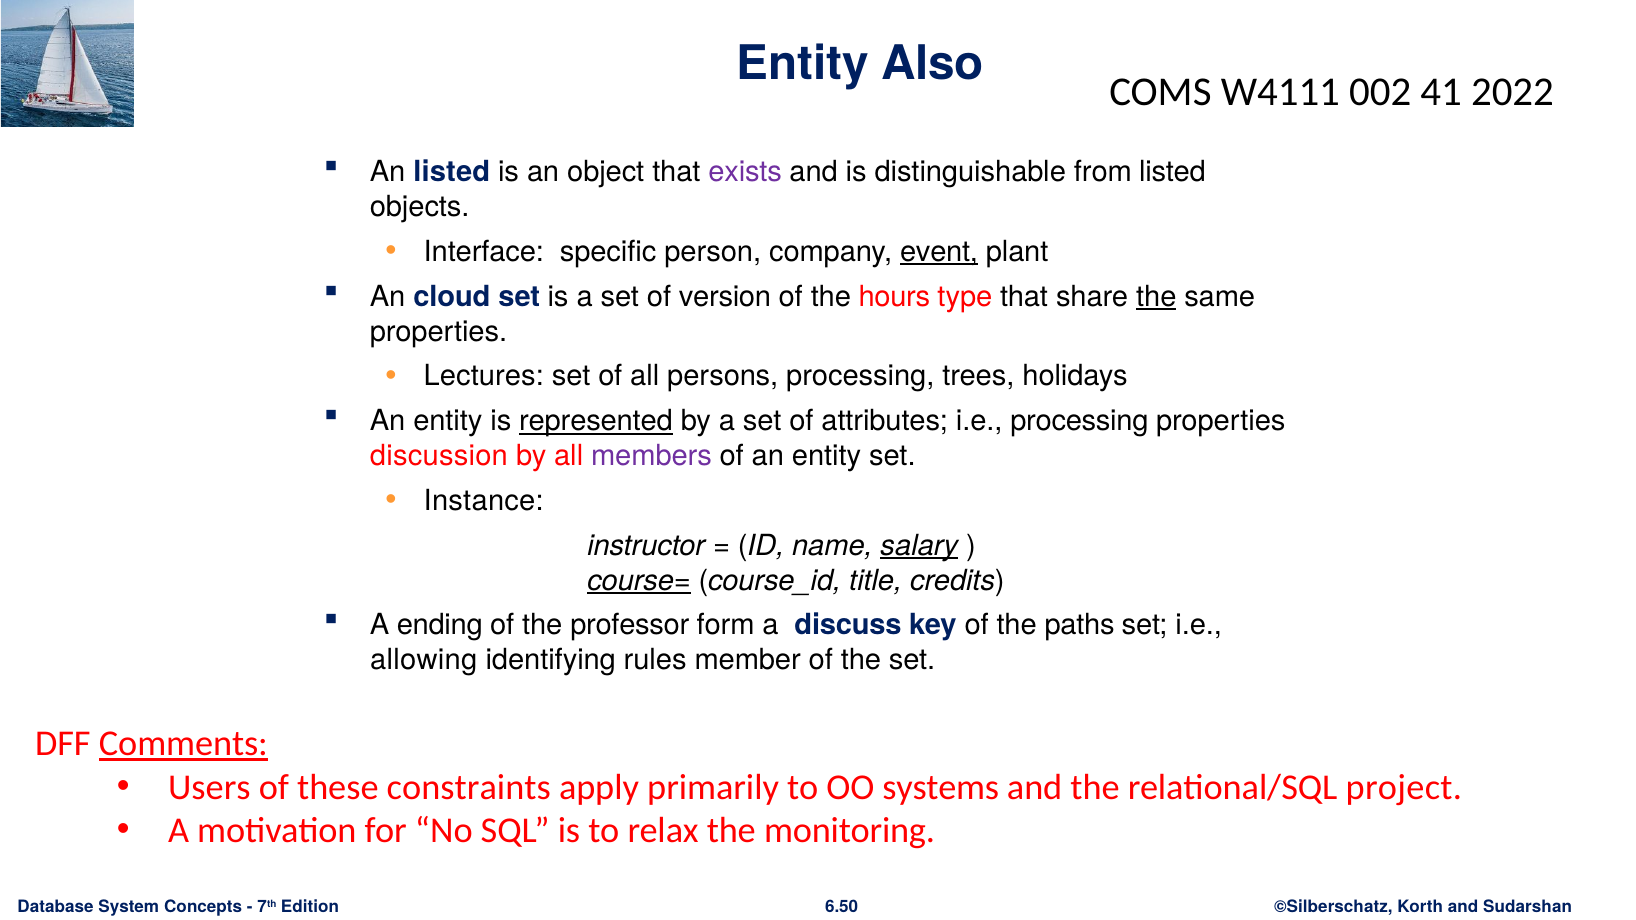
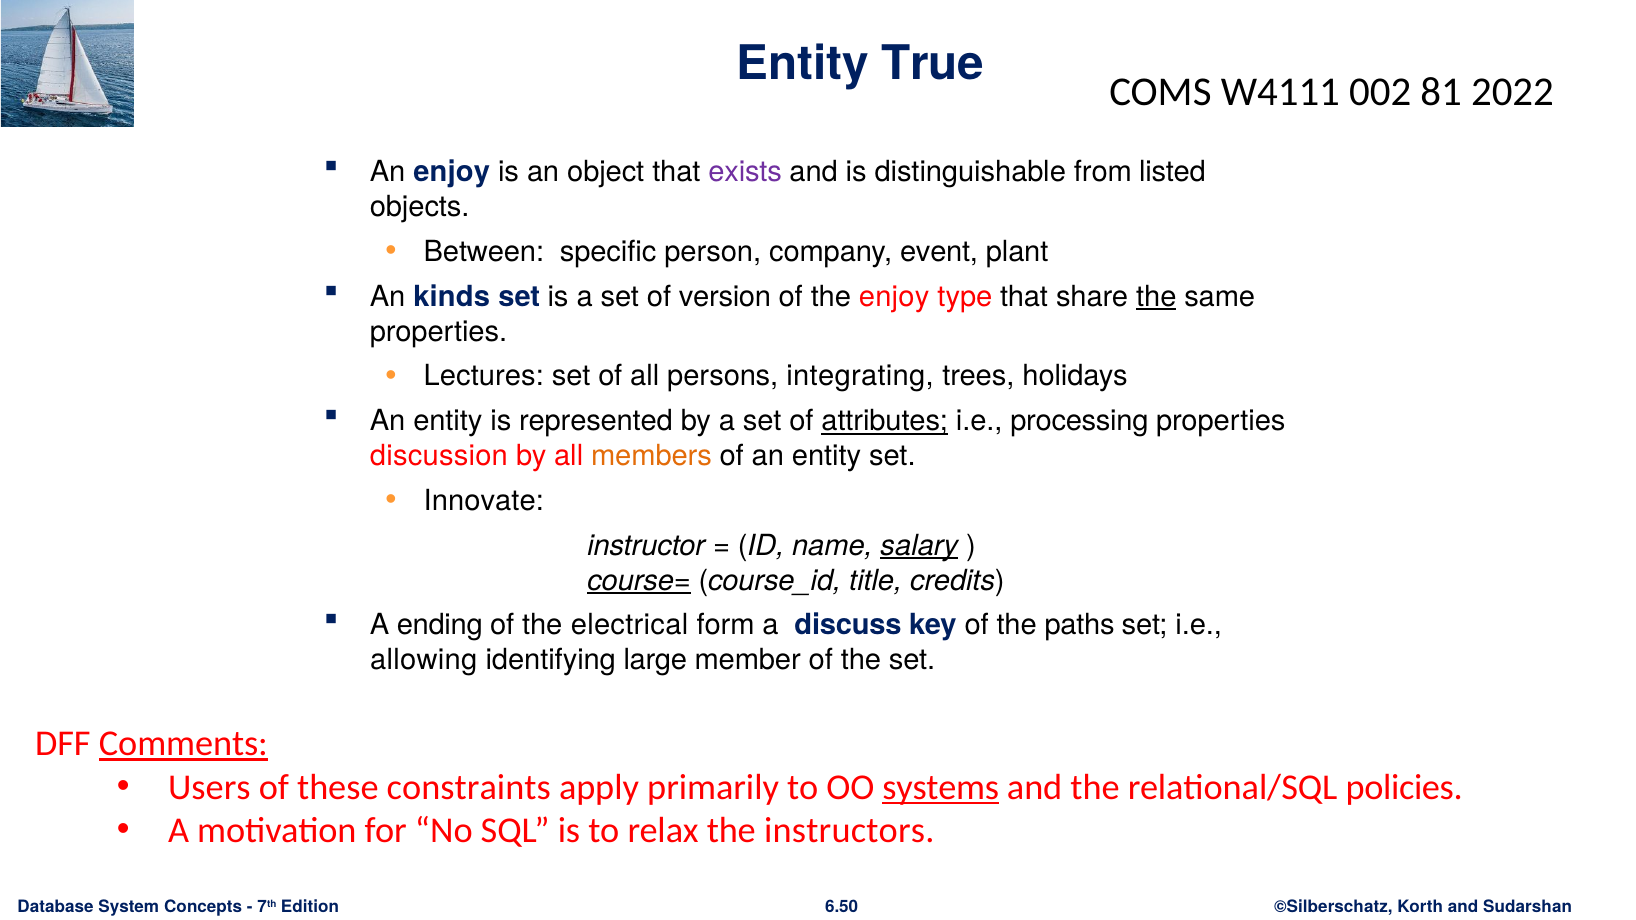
Also: Also -> True (933, 64)
41: 41 -> 81 (1441, 92)
An listed: listed -> enjoy (452, 172)
Interface: Interface -> Between (484, 252)
event underline: present -> none (939, 252)
cloud: cloud -> kinds (452, 297)
the hours: hours -> enjoy (894, 297)
persons processing: processing -> integrating (860, 376)
represented underline: present -> none (596, 421)
attributes underline: none -> present (885, 421)
members colour: purple -> orange (651, 456)
Instance: Instance -> Innovate (484, 501)
professor: professor -> electrical (630, 626)
rules: rules -> large (655, 660)
systems underline: none -> present (941, 788)
project: project -> policies (1404, 788)
monitoring: monitoring -> instructors (849, 831)
